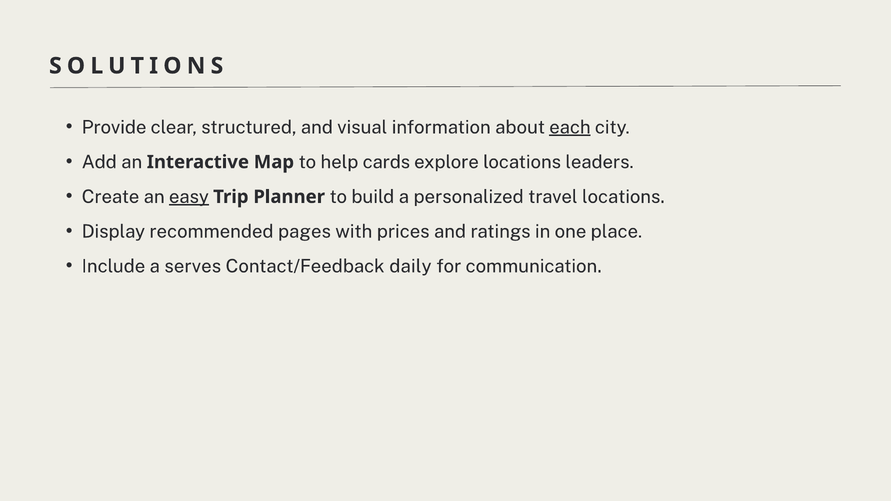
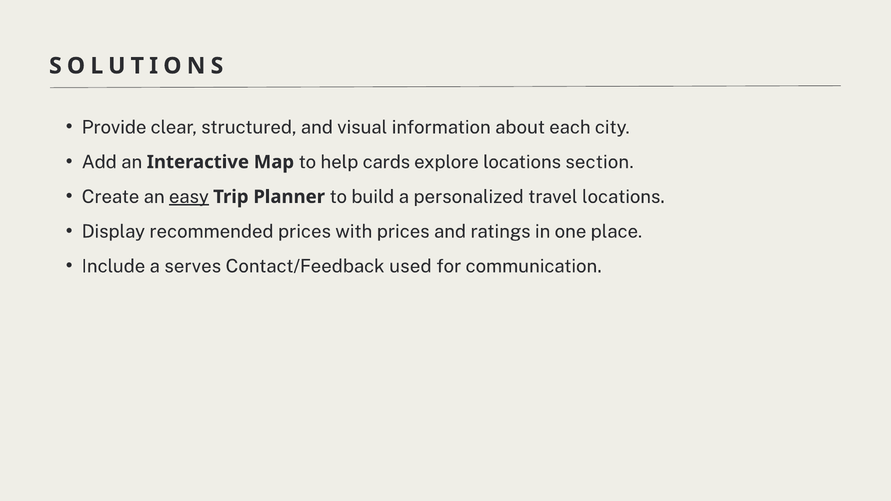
each underline: present -> none (570, 127)
leaders: leaders -> section (599, 162)
recommended pages: pages -> prices (304, 232)
daily: daily -> used (410, 266)
